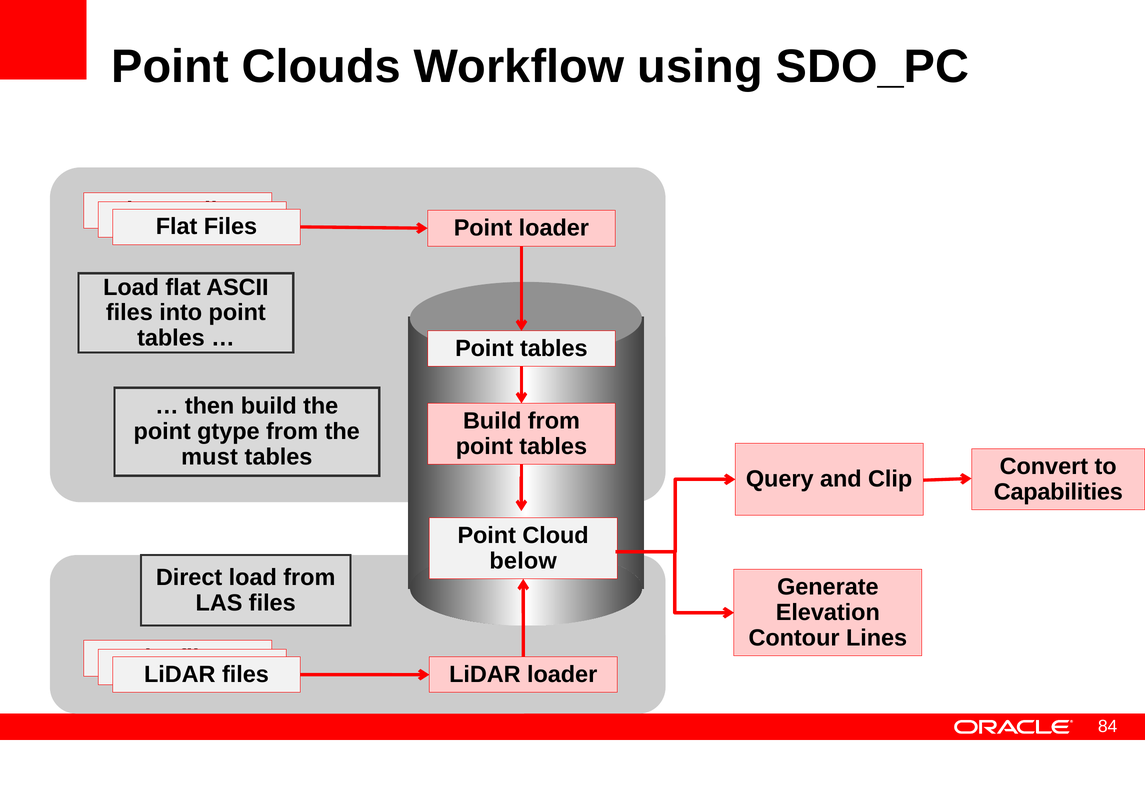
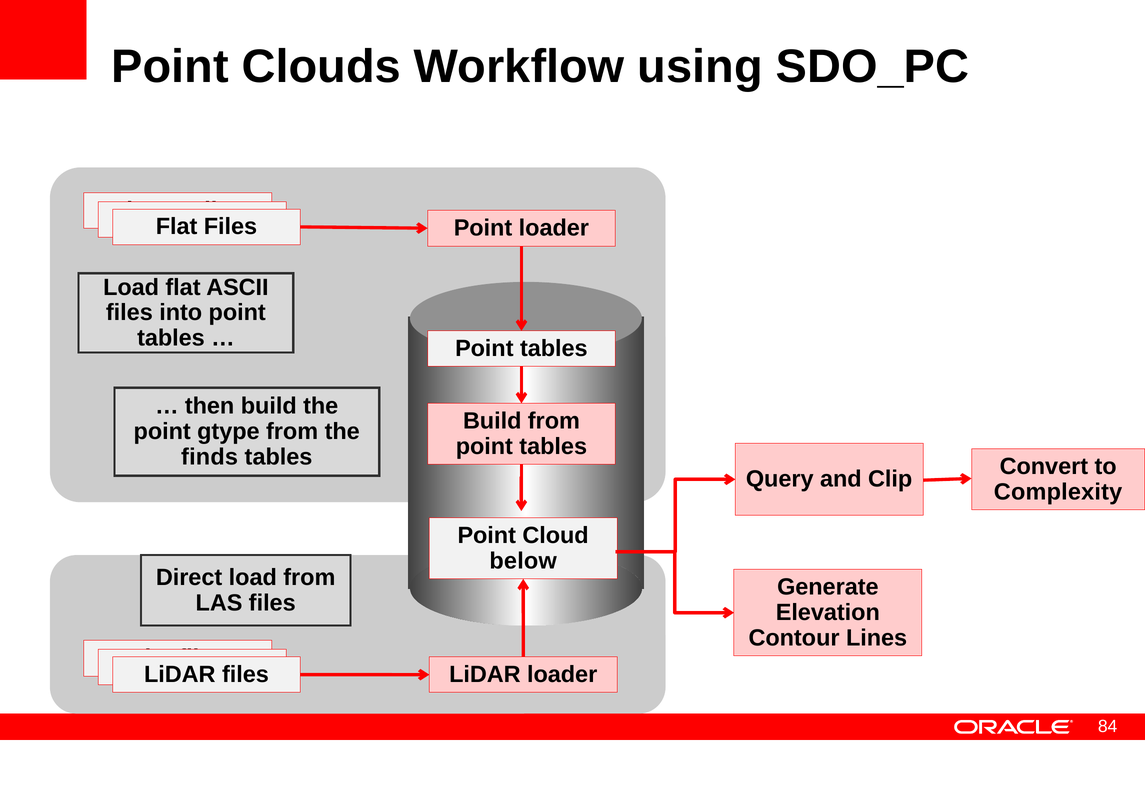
must: must -> finds (210, 457)
Capabilities: Capabilities -> Complexity (1058, 492)
